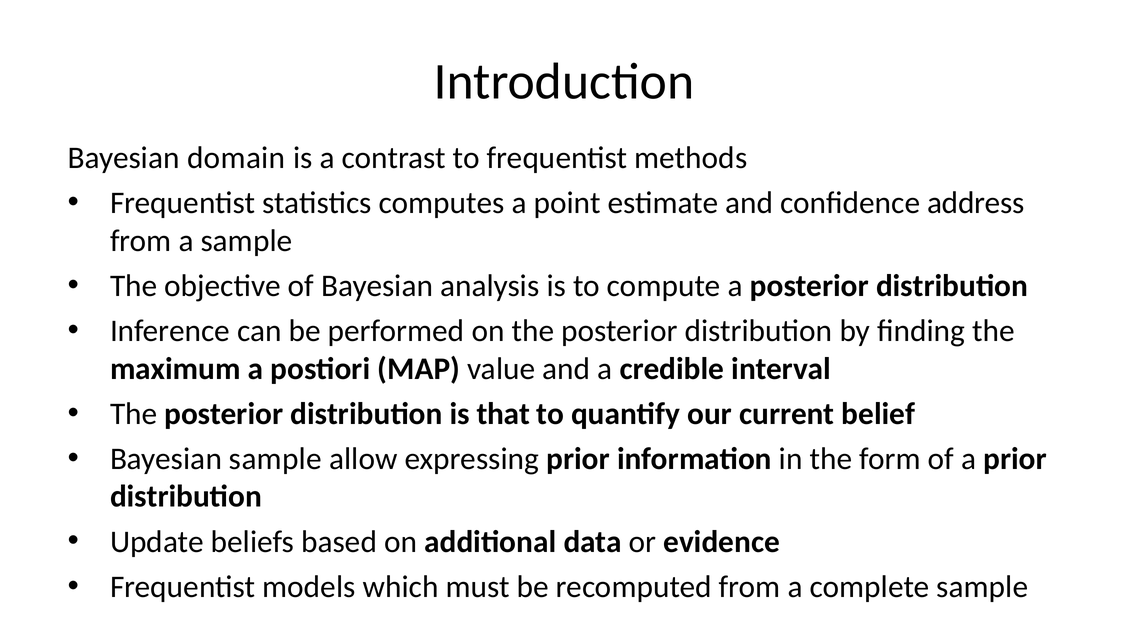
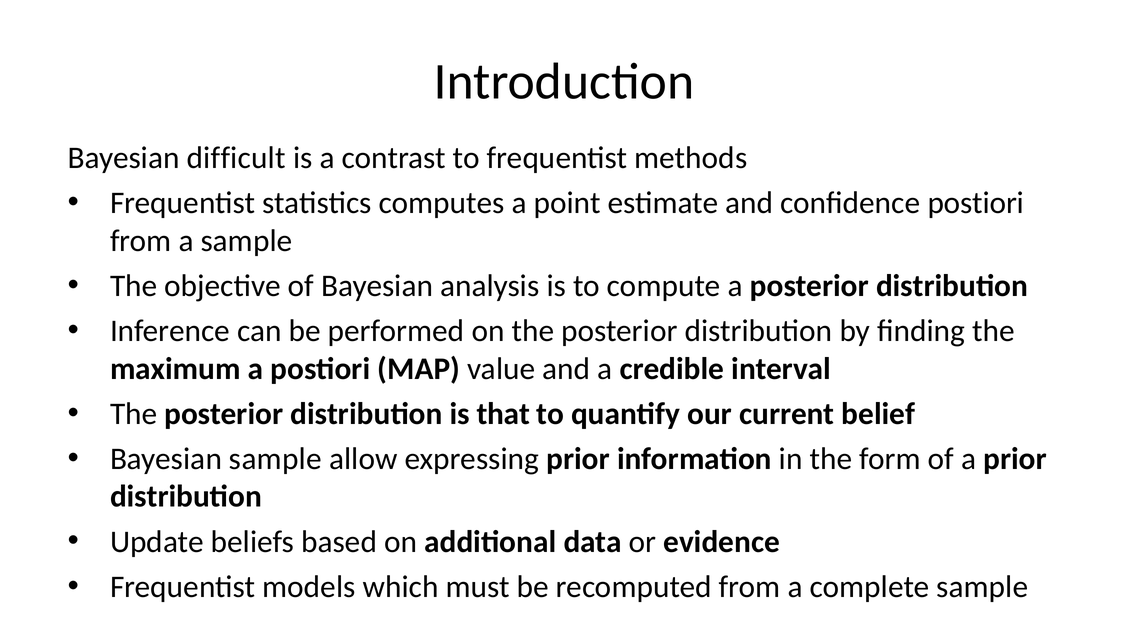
domain: domain -> difficult (236, 158)
confidence address: address -> postiori (976, 203)
